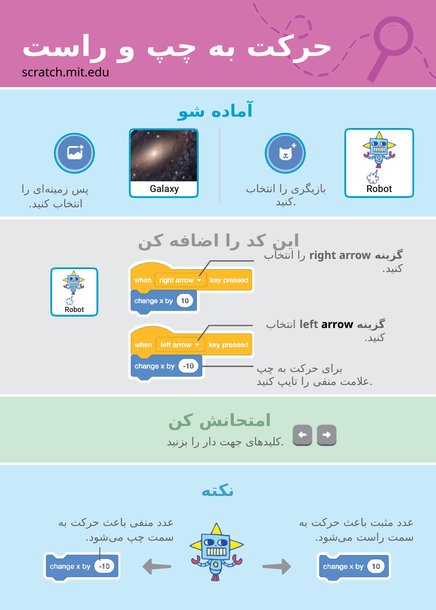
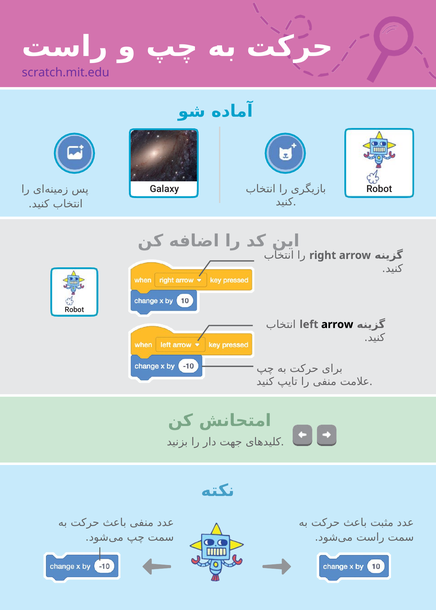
scratch.mit.edu colour: black -> purple (66, 72)
